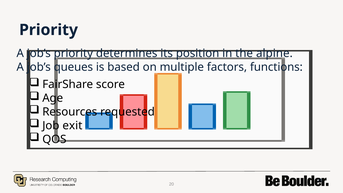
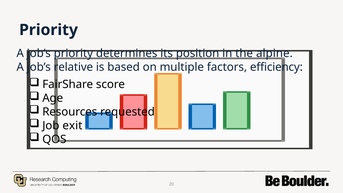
queues: queues -> relative (73, 67)
functions: functions -> efficiency (276, 67)
